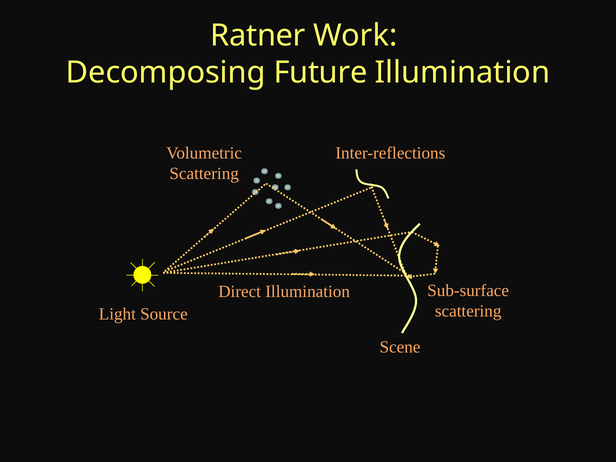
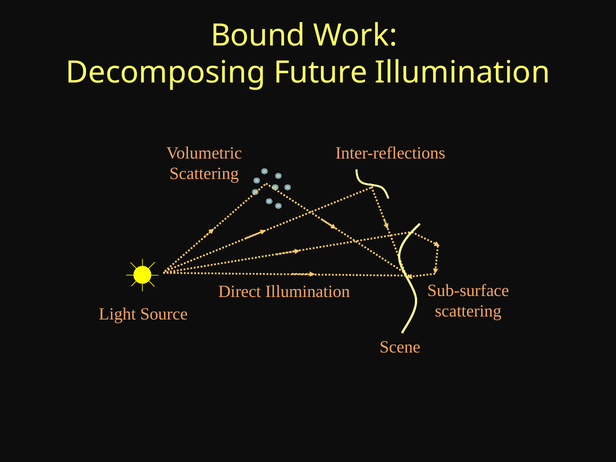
Ratner: Ratner -> Bound (258, 36)
